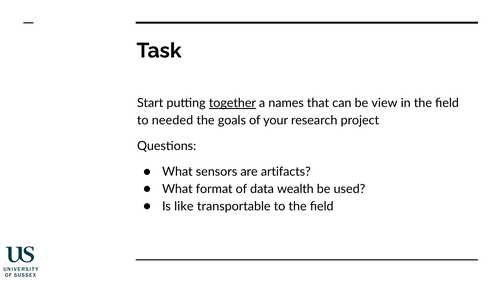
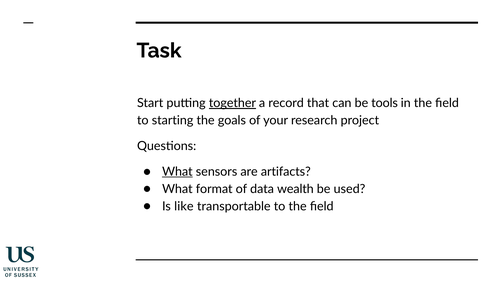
names: names -> record (286, 103)
view: view -> tools (385, 103)
needed: needed -> starting (173, 120)
What underline: none -> present (177, 172)
